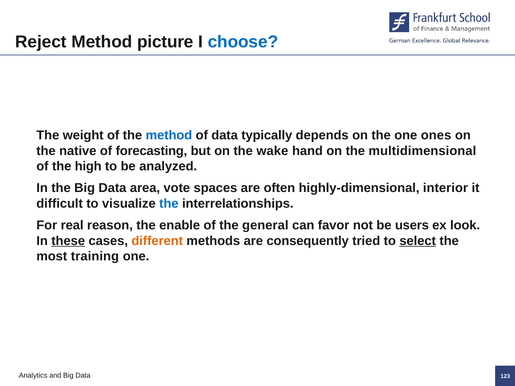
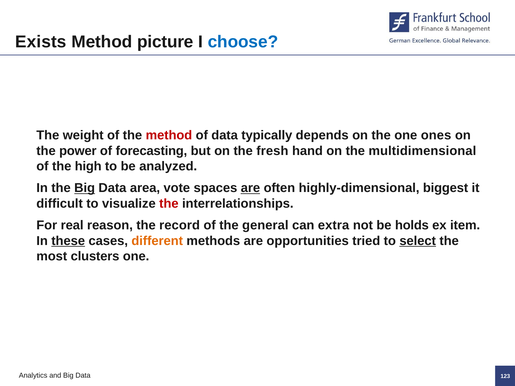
Reject: Reject -> Exists (41, 42)
method colour: blue -> red (169, 135)
native: native -> power (78, 151)
wake: wake -> fresh (272, 151)
Big underline: none -> present (85, 188)
are underline: none -> present (250, 188)
interior: interior -> biggest (446, 188)
the colour: blue -> red (169, 204)
enable: enable -> record (180, 226)
favor: favor -> extra (334, 226)
users: users -> holds (412, 226)
look: look -> item (465, 226)
consequently: consequently -> opportunities (308, 241)
training: training -> clusters (95, 256)
